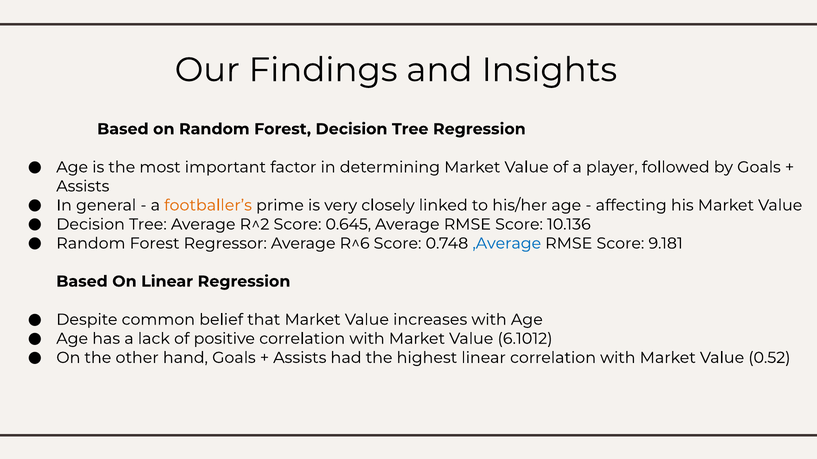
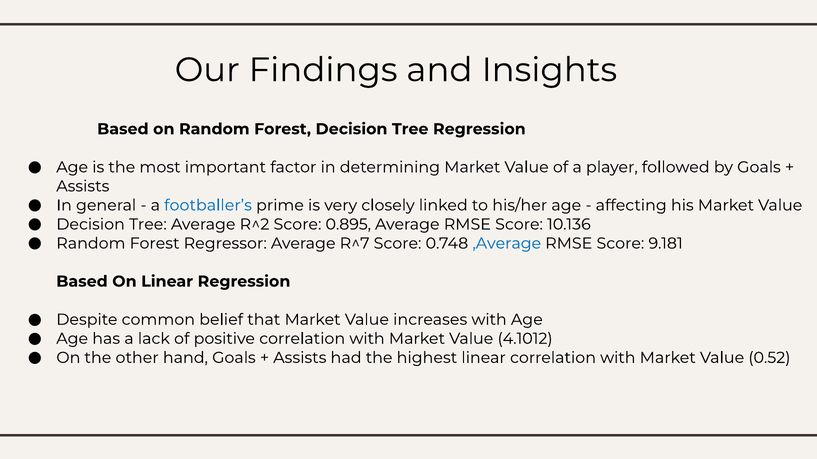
footballer’s colour: orange -> blue (208, 206)
0.645: 0.645 -> 0.895 (348, 225)
R^6: R^6 -> R^7 (355, 244)
6.1012: 6.1012 -> 4.1012 (525, 339)
